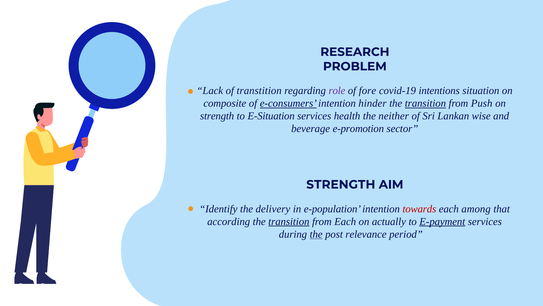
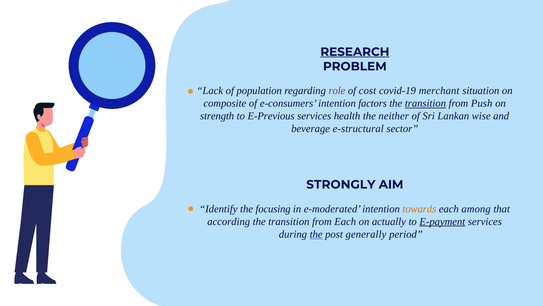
RESEARCH underline: none -> present (355, 52)
transtition: transtition -> population (259, 90)
fore: fore -> cost (367, 90)
intentions: intentions -> merchant (439, 90)
e-consumers underline: present -> none (288, 103)
hinder: hinder -> factors (373, 103)
E-Situation: E-Situation -> E-Previous (271, 116)
e-promotion: e-promotion -> e-structural (358, 128)
STRENGTH: STRENGTH -> STRONGLY (341, 184)
delivery: delivery -> focusing (273, 208)
e-population: e-population -> e-moderated (332, 208)
towards colour: red -> orange (419, 208)
transition underline: present -> none (289, 221)
relevance: relevance -> generally (366, 234)
